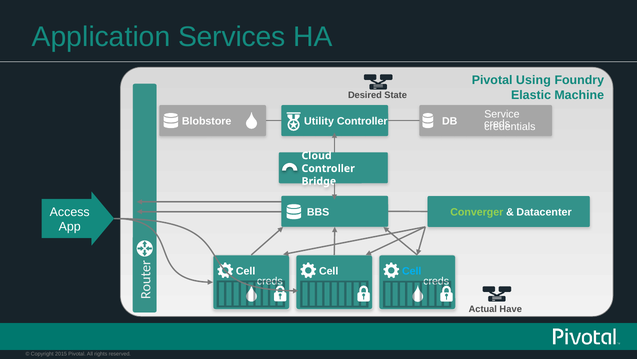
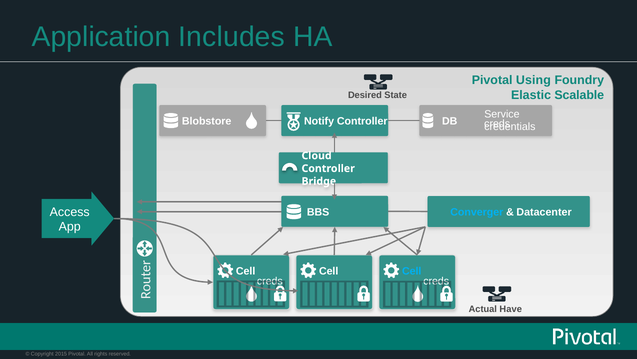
Services: Services -> Includes (232, 37)
Machine: Machine -> Scalable (579, 95)
Utility: Utility -> Notify (319, 121)
Converger colour: light green -> light blue (477, 212)
